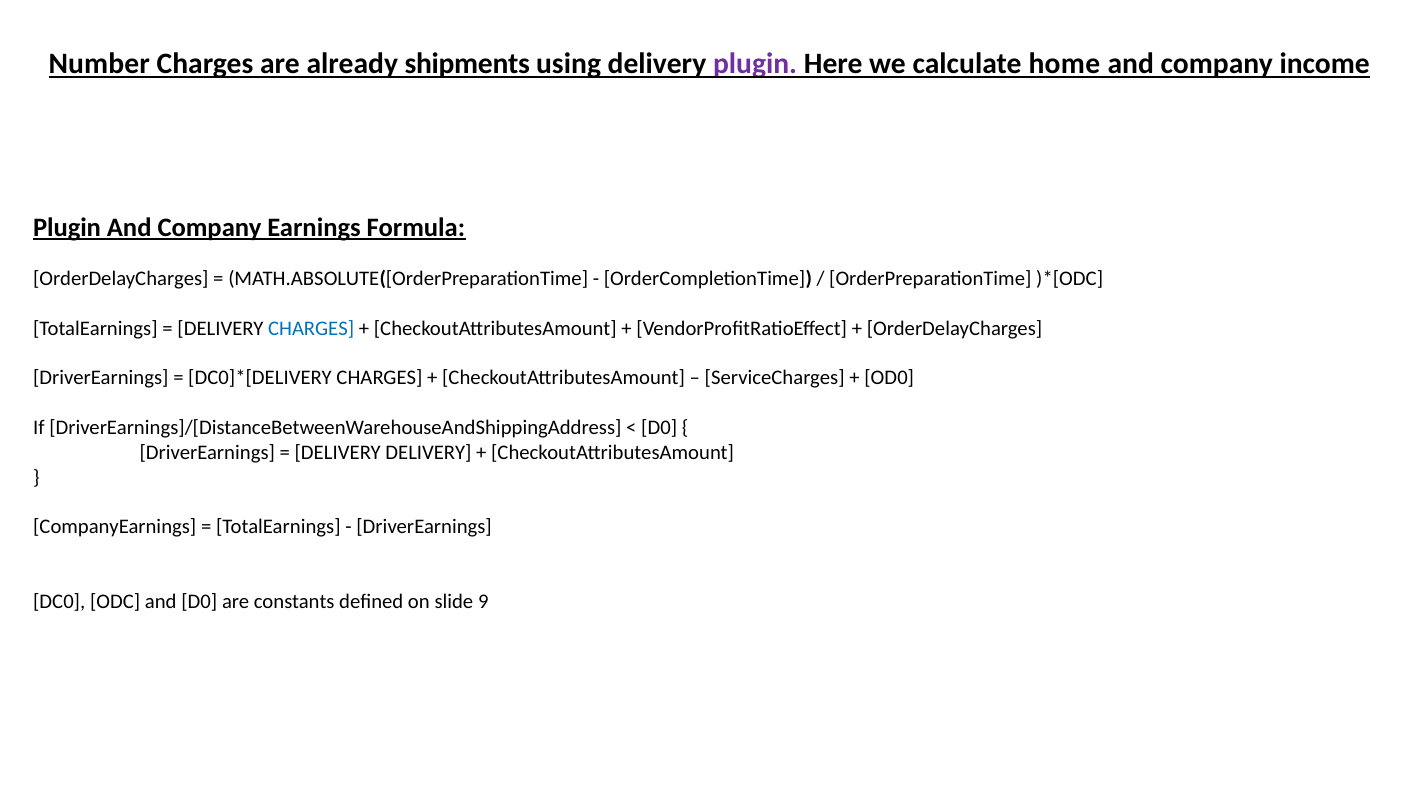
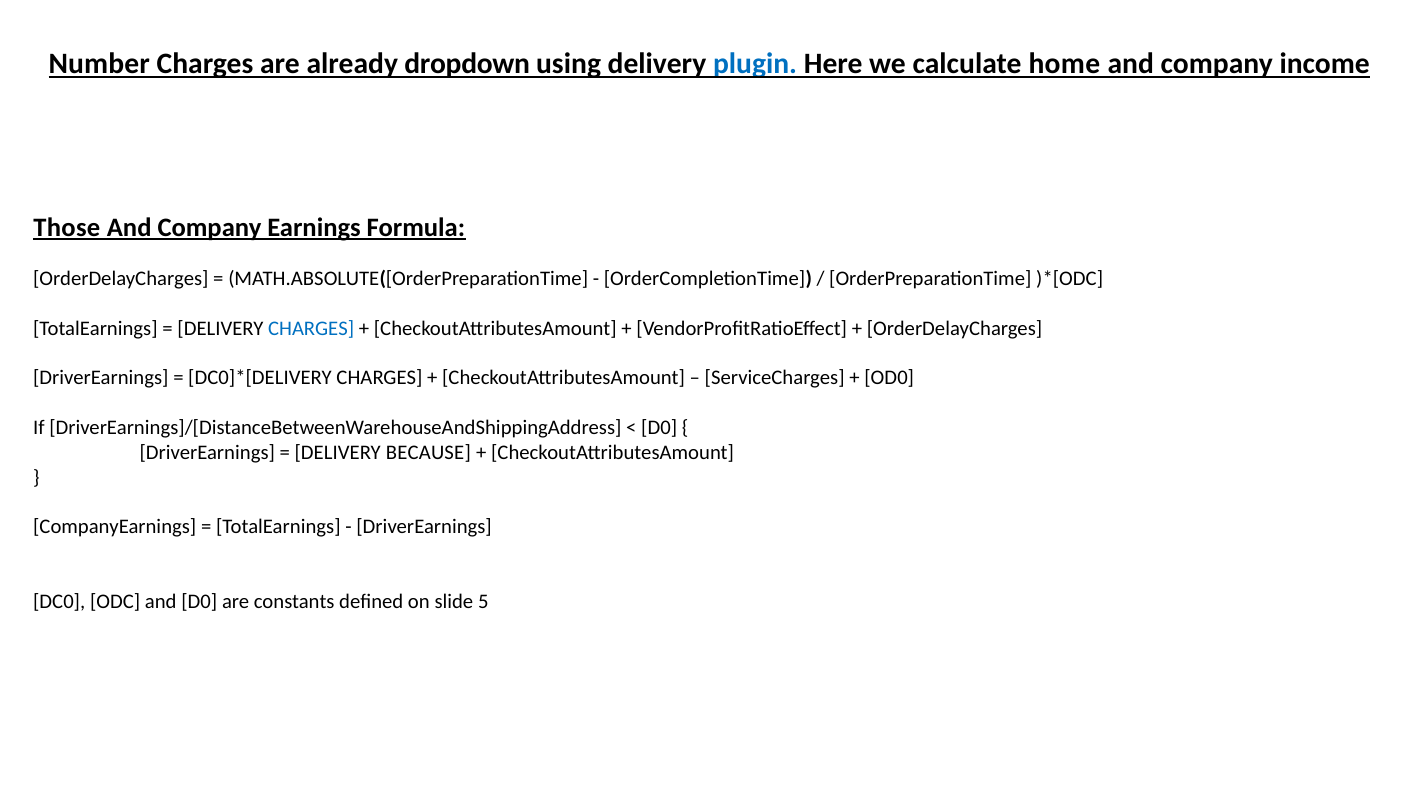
shipments: shipments -> dropdown (467, 64)
plugin colour: purple -> blue (755, 64)
Plugin: Plugin -> Those (67, 227)
DELIVERY DELIVERY: DELIVERY -> BECAUSE (428, 453)
9: 9 -> 5 (483, 602)
